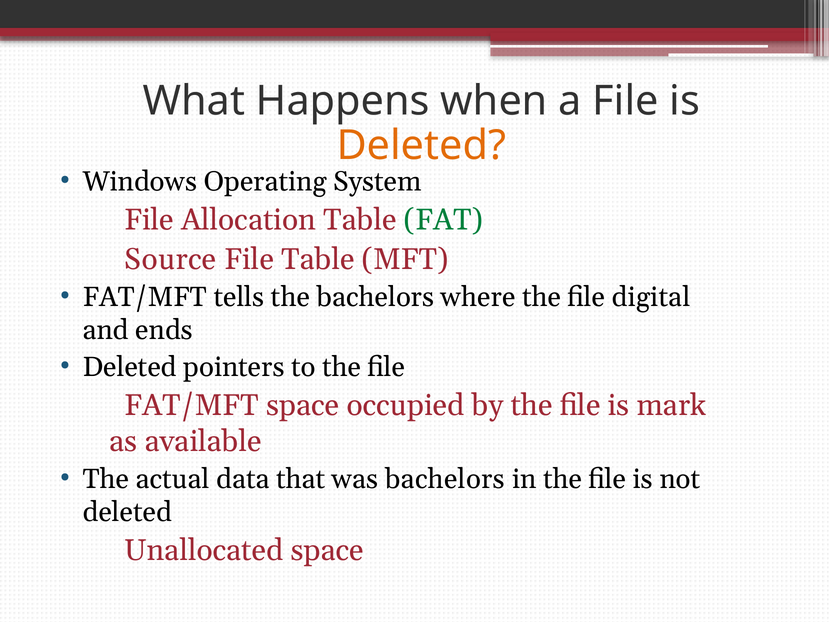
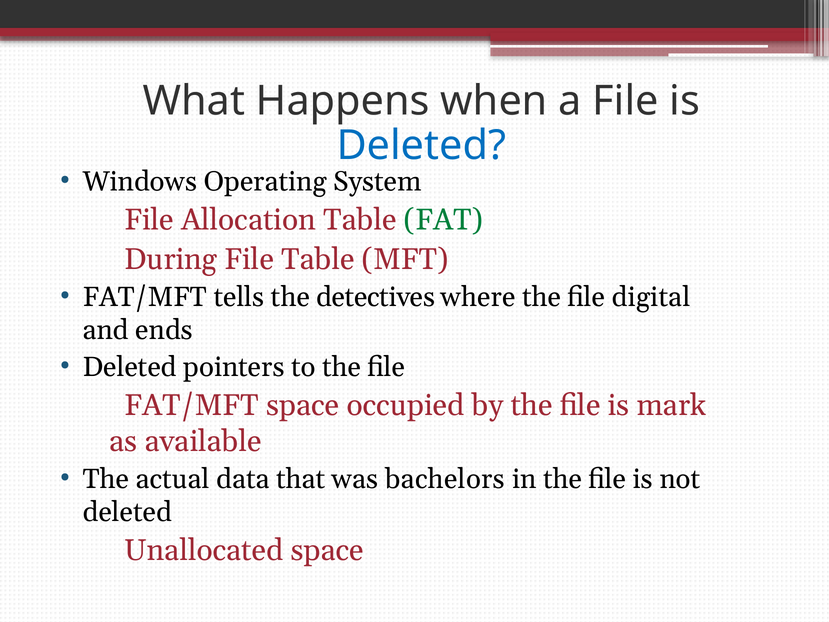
Deleted colour: orange -> blue (421, 146)
Source: Source -> During (171, 259)
the bachelors: bachelors -> detectives (376, 297)
